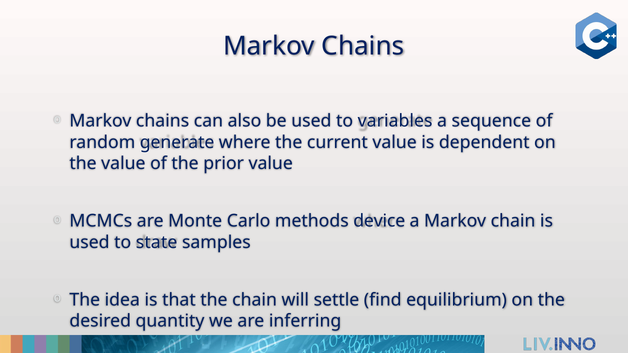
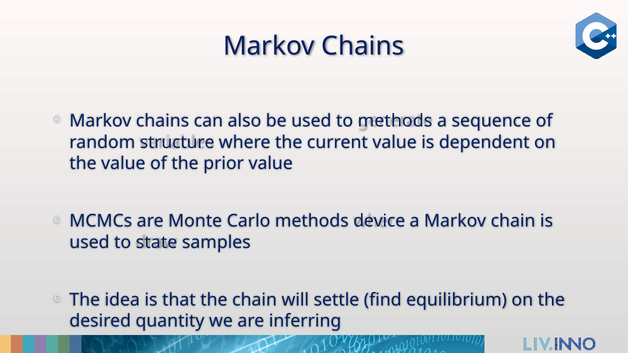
to variables: variables -> methods (395, 121)
generate: generate -> structure (177, 142)
